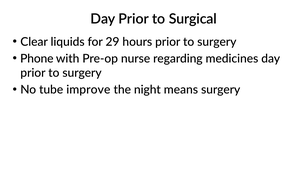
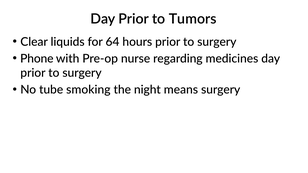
Surgical: Surgical -> Tumors (193, 19)
29: 29 -> 64 (112, 42)
improve: improve -> smoking (88, 90)
